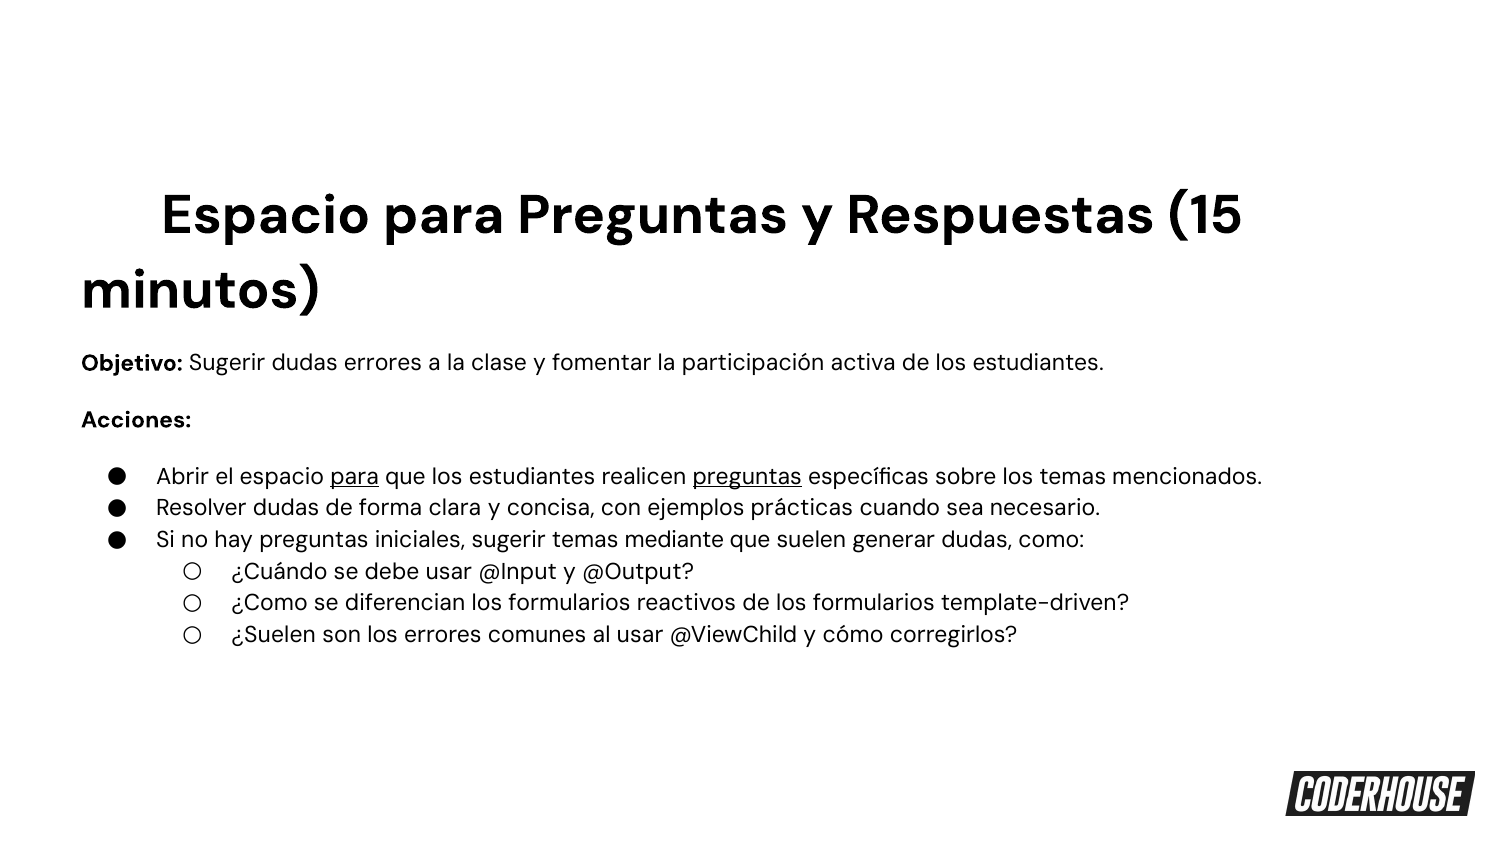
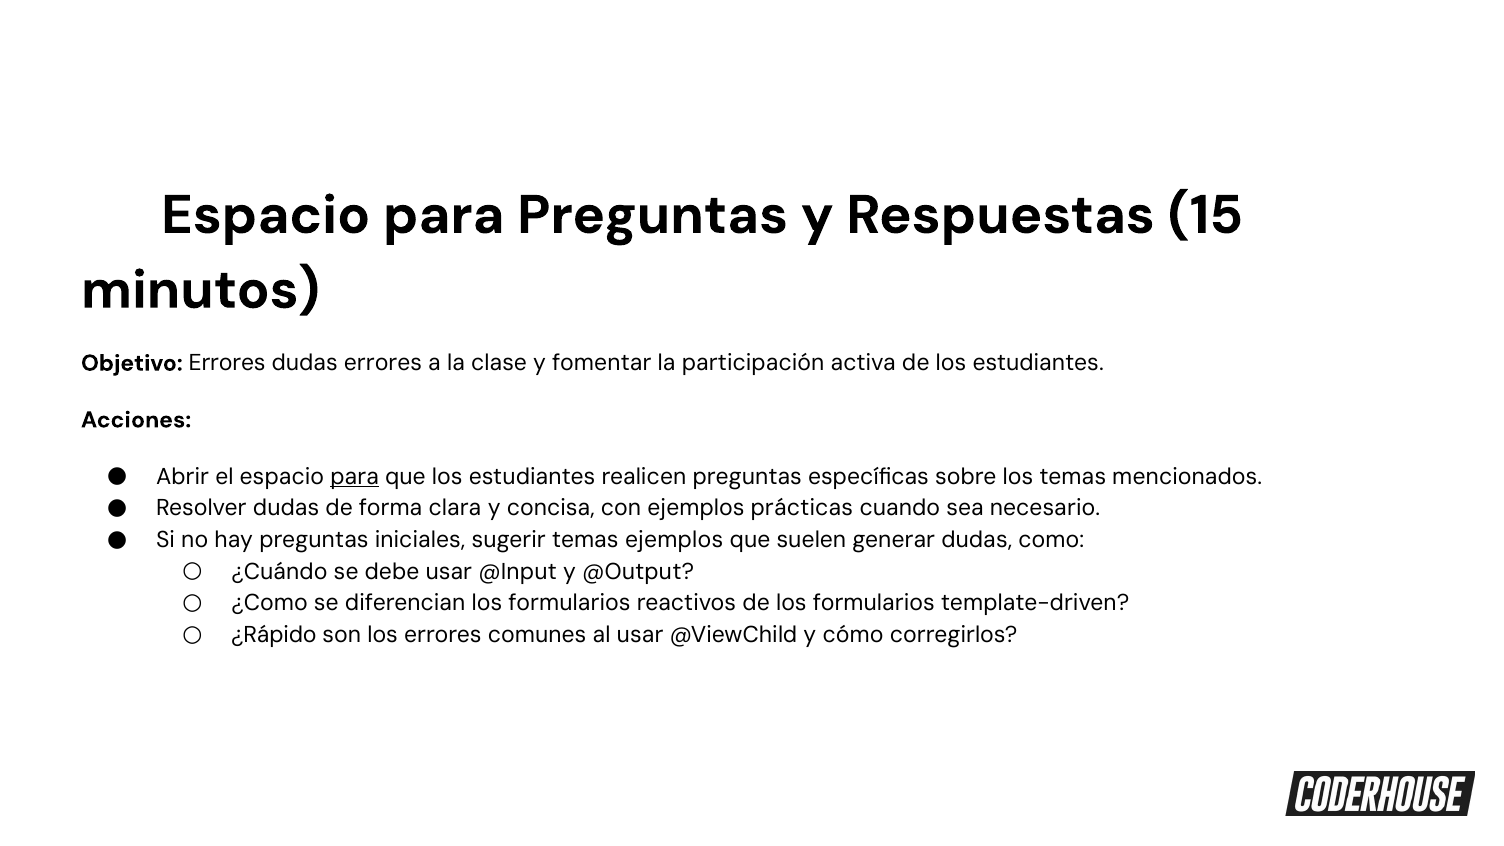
Objetivo Sugerir: Sugerir -> Errores (227, 363)
preguntas underline: present -> none (747, 477)
temas mediante: mediante -> ejemplos (674, 540)
¿Suelen: ¿Suelen -> ¿Rápido (274, 635)
